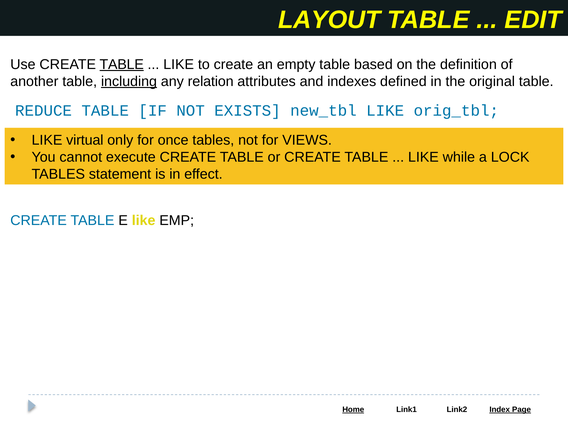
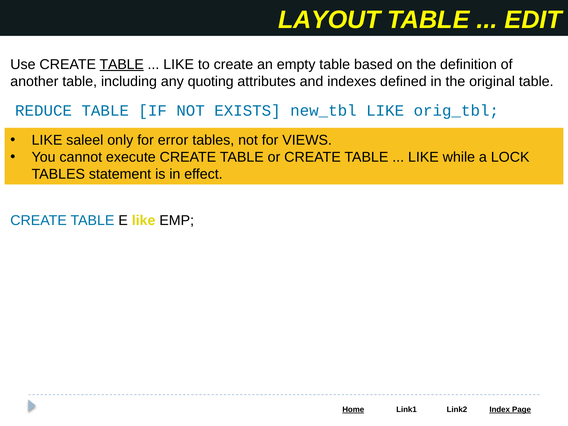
including underline: present -> none (129, 81)
relation: relation -> quoting (211, 81)
virtual: virtual -> saleel (85, 140)
once: once -> error (173, 140)
